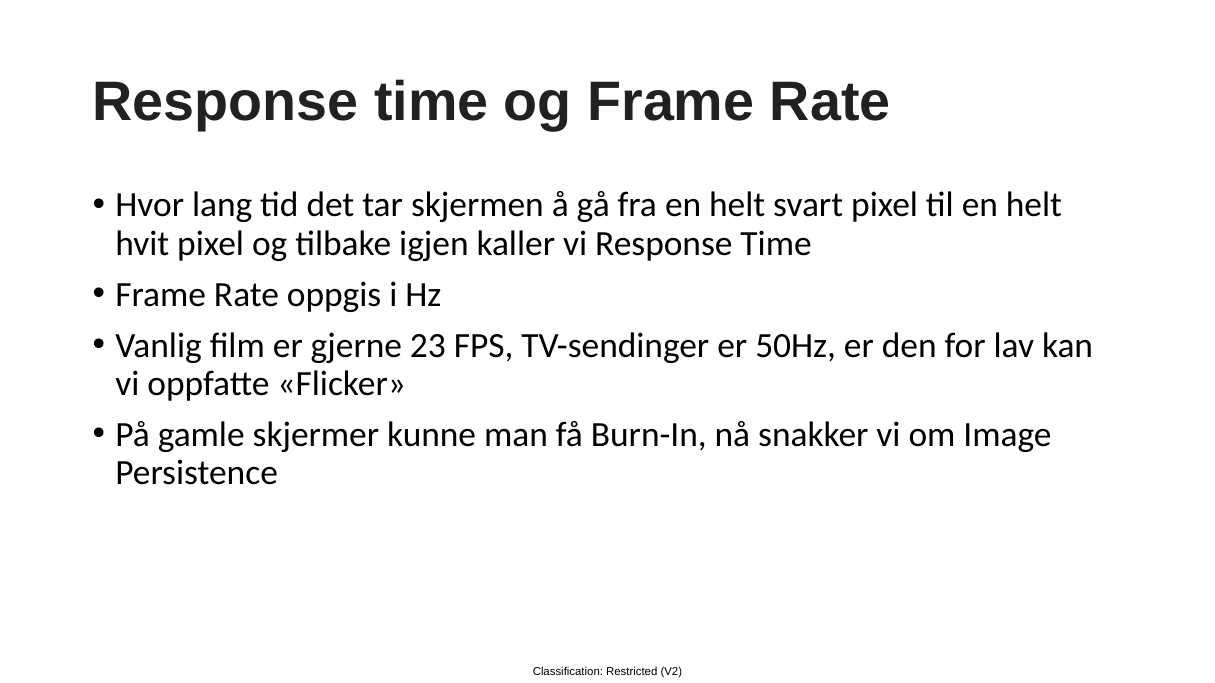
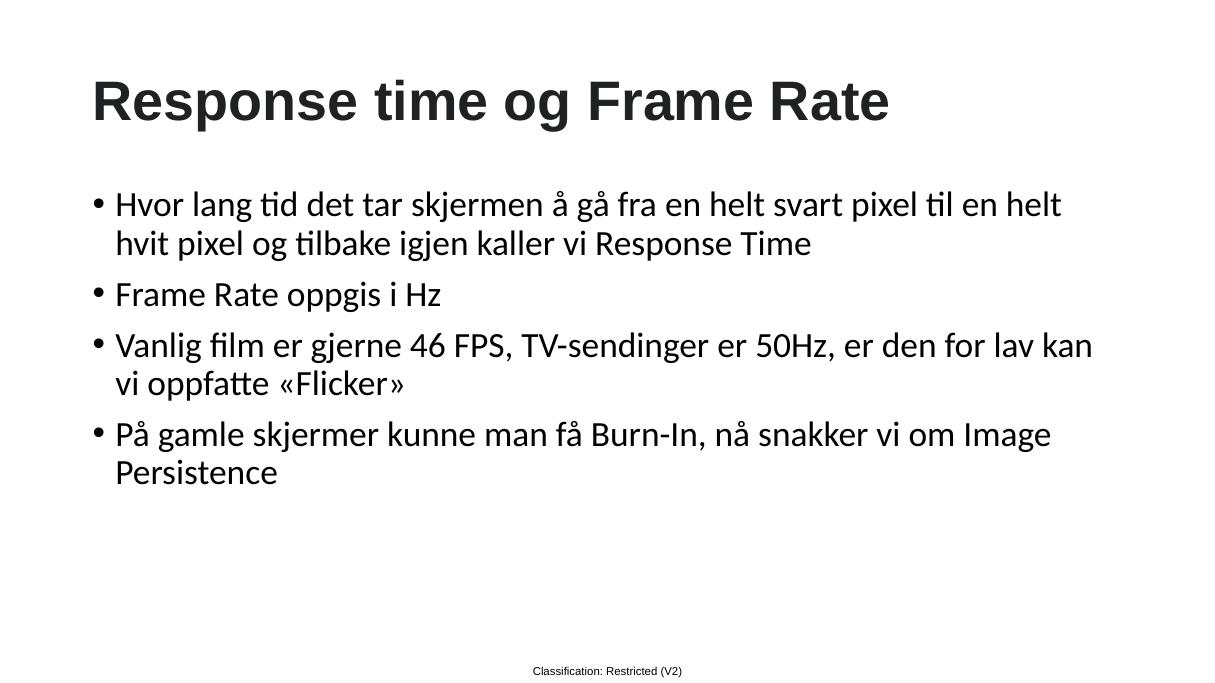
23: 23 -> 46 (428, 346)
